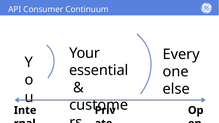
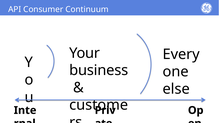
essential: essential -> business (99, 70)
